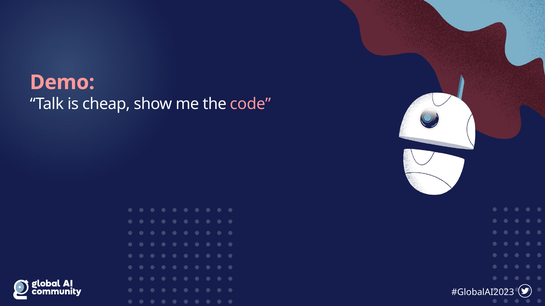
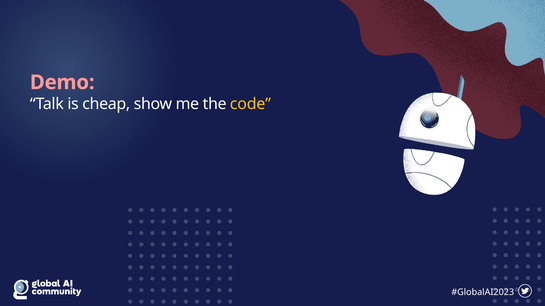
code colour: pink -> yellow (250, 104)
